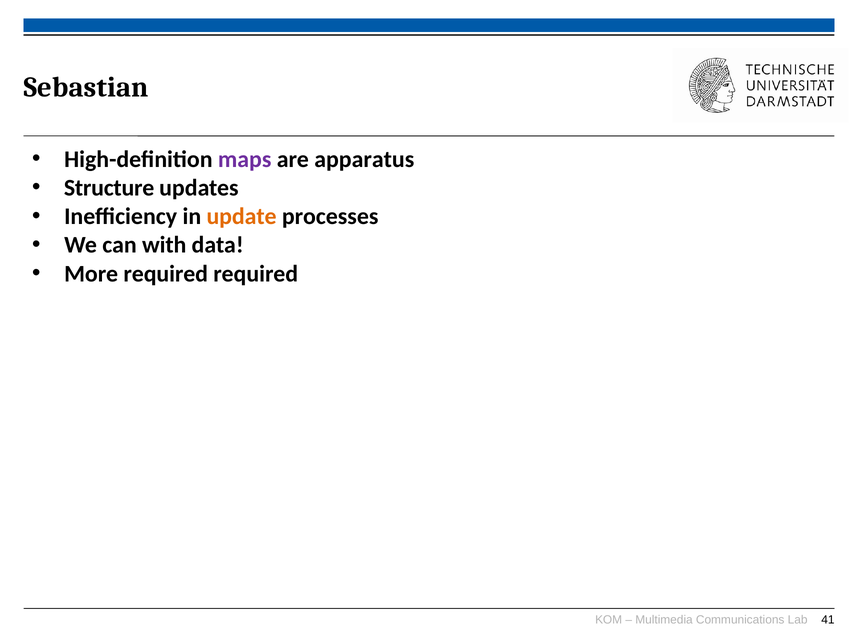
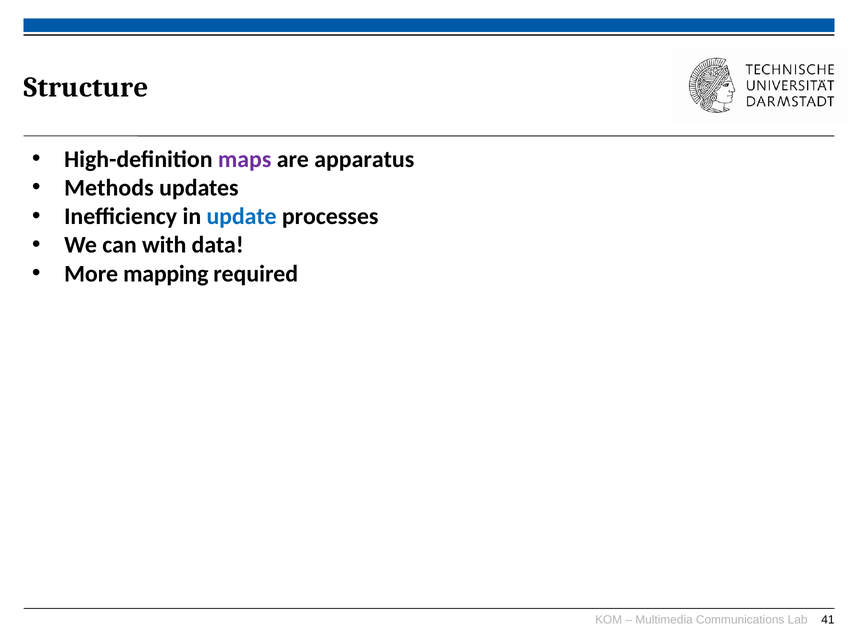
Sebastian: Sebastian -> Structure (86, 87)
Structure: Structure -> Methods (109, 188)
update colour: orange -> blue (242, 217)
More required: required -> mapping (166, 274)
